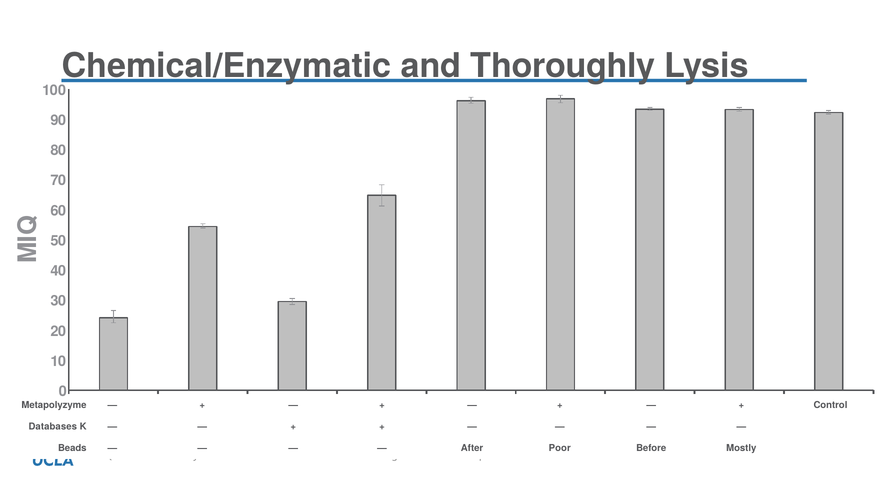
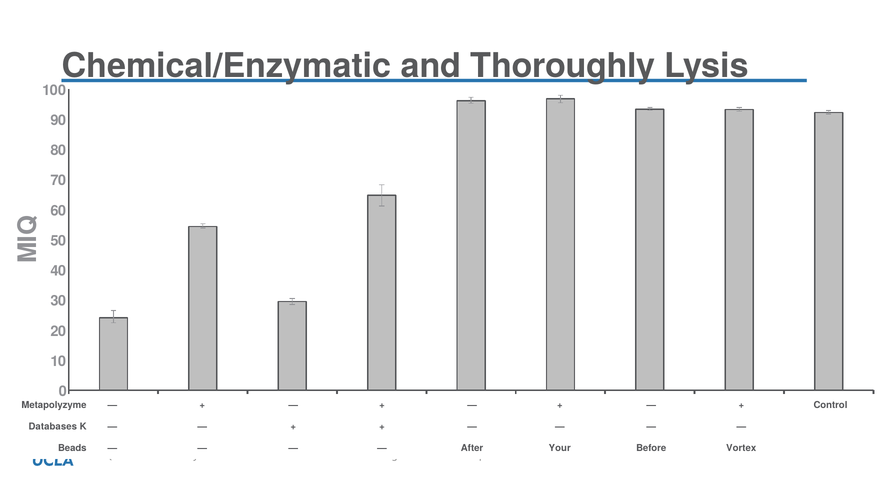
Poor: Poor -> Your (560, 448)
Mostly: Mostly -> Vortex (741, 448)
